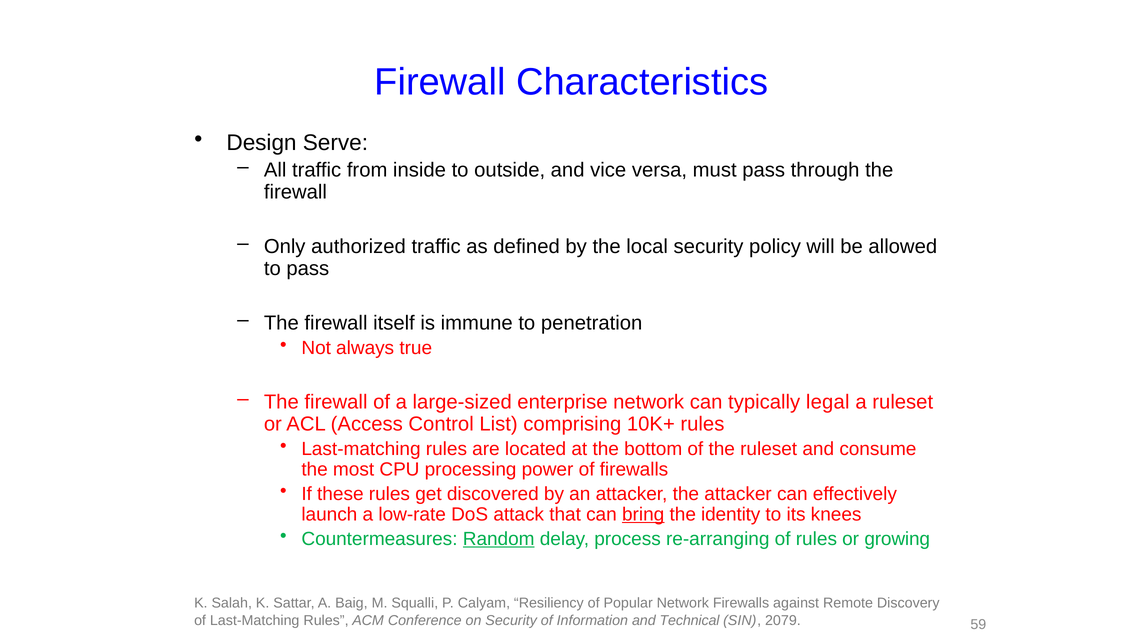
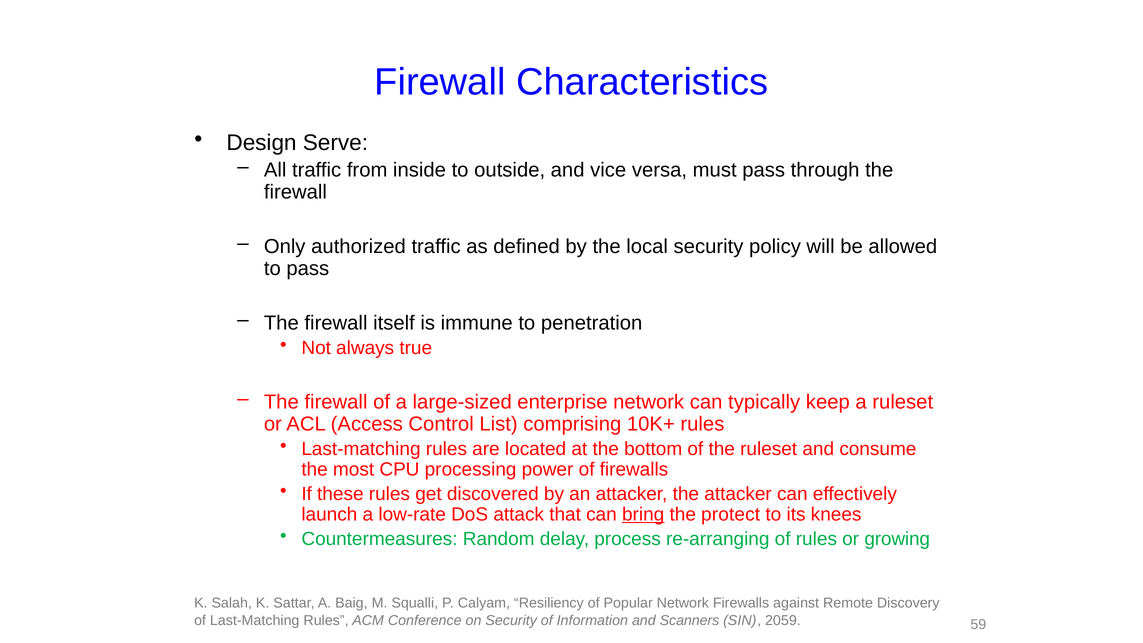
legal: legal -> keep (828, 402)
identity: identity -> protect (731, 514)
Random underline: present -> none (499, 539)
Technical: Technical -> Scanners (689, 620)
2079: 2079 -> 2059 (783, 620)
